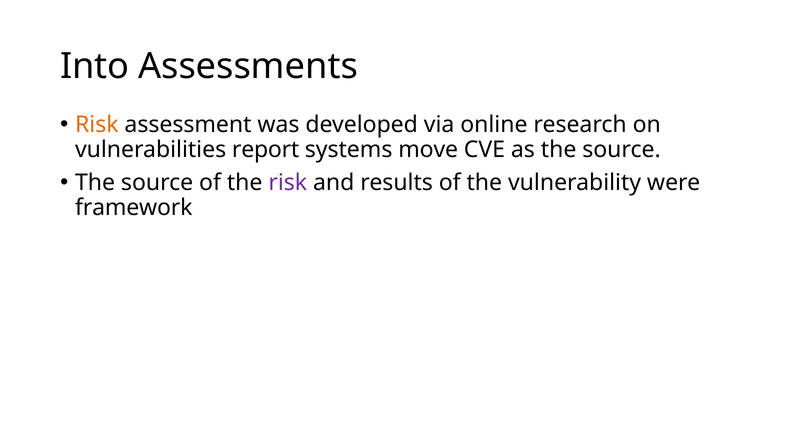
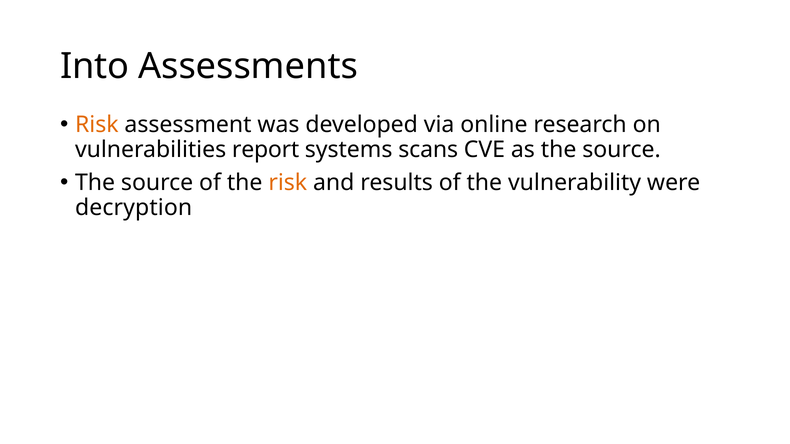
move: move -> scans (428, 150)
risk colour: purple -> orange (288, 183)
framework: framework -> decryption (134, 208)
